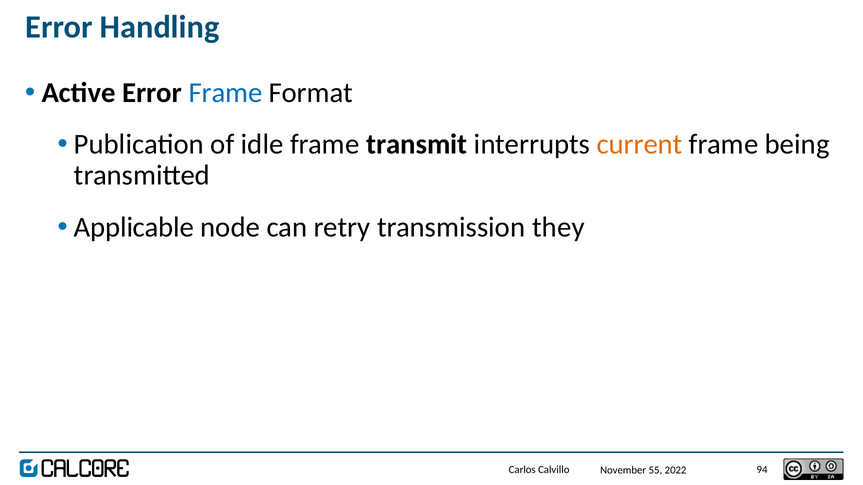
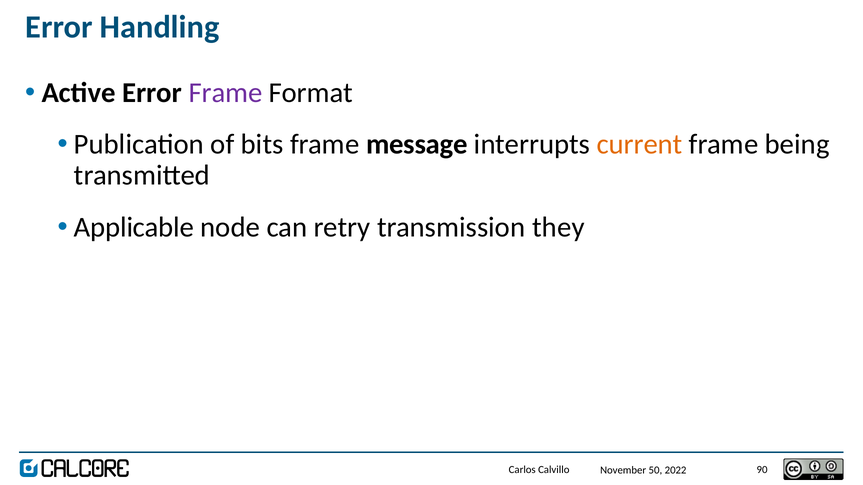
Frame colour: blue -> purple (226, 93)
idle: idle -> bits (262, 145)
transmit: transmit -> message (417, 145)
94: 94 -> 90 (762, 470)
55: 55 -> 50 (655, 470)
